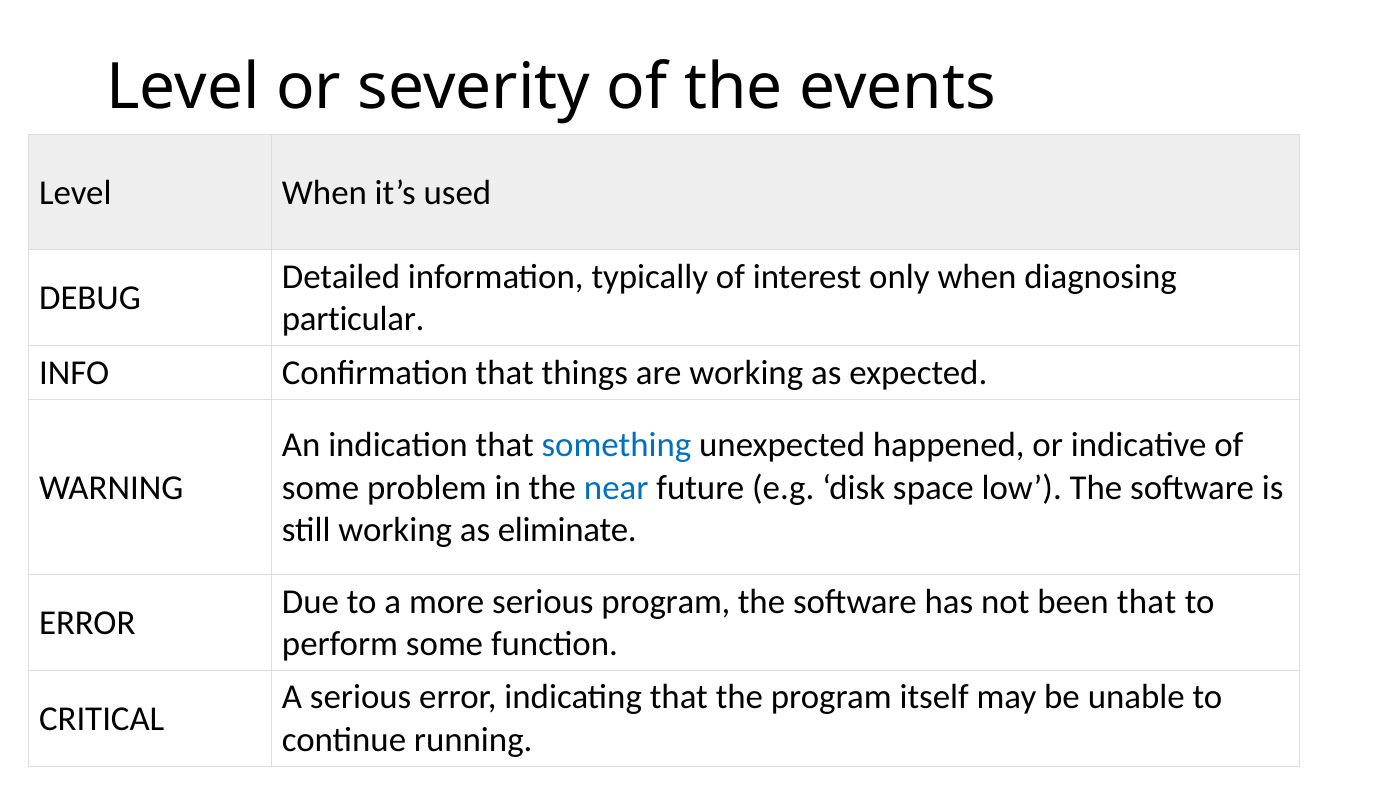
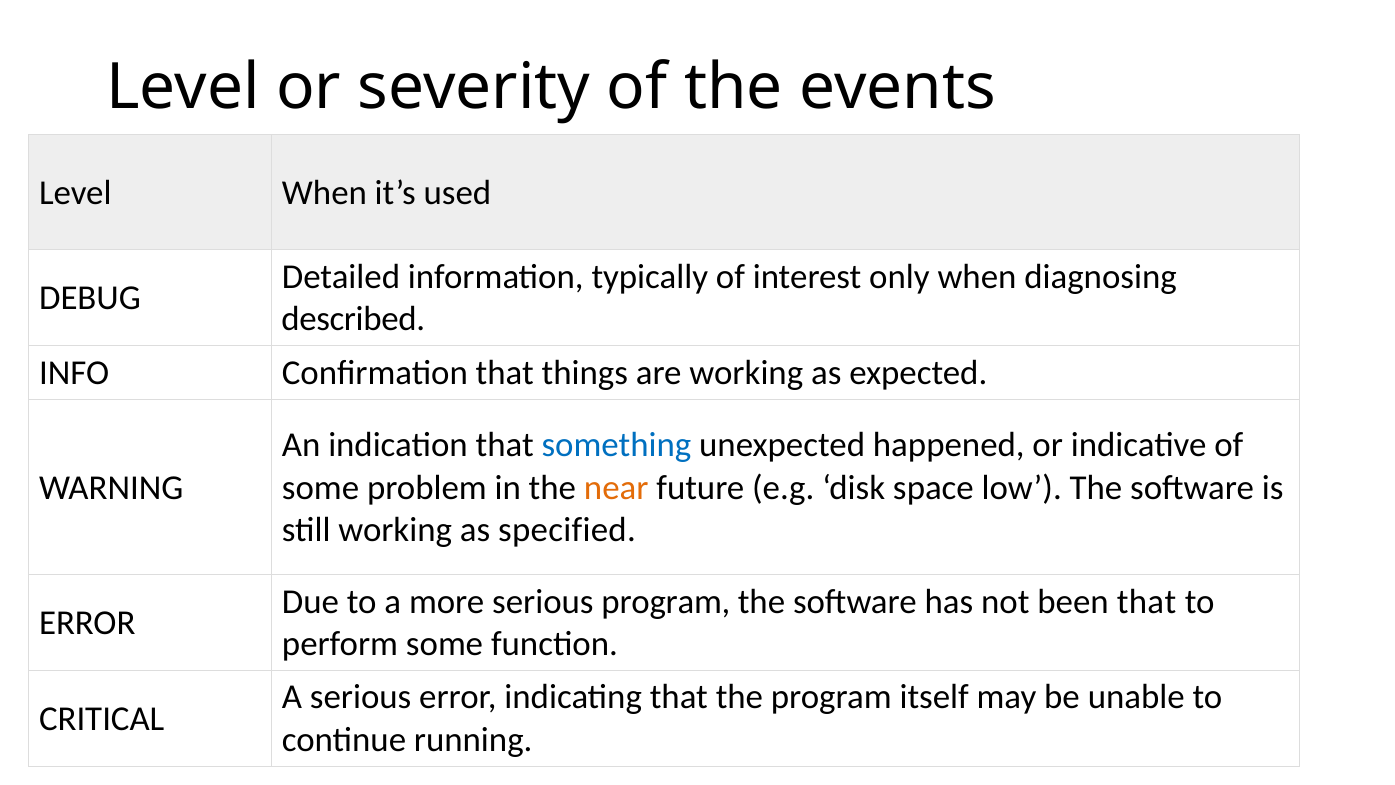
particular: particular -> described (353, 319)
near colour: blue -> orange (616, 487)
eliminate: eliminate -> specified (567, 530)
